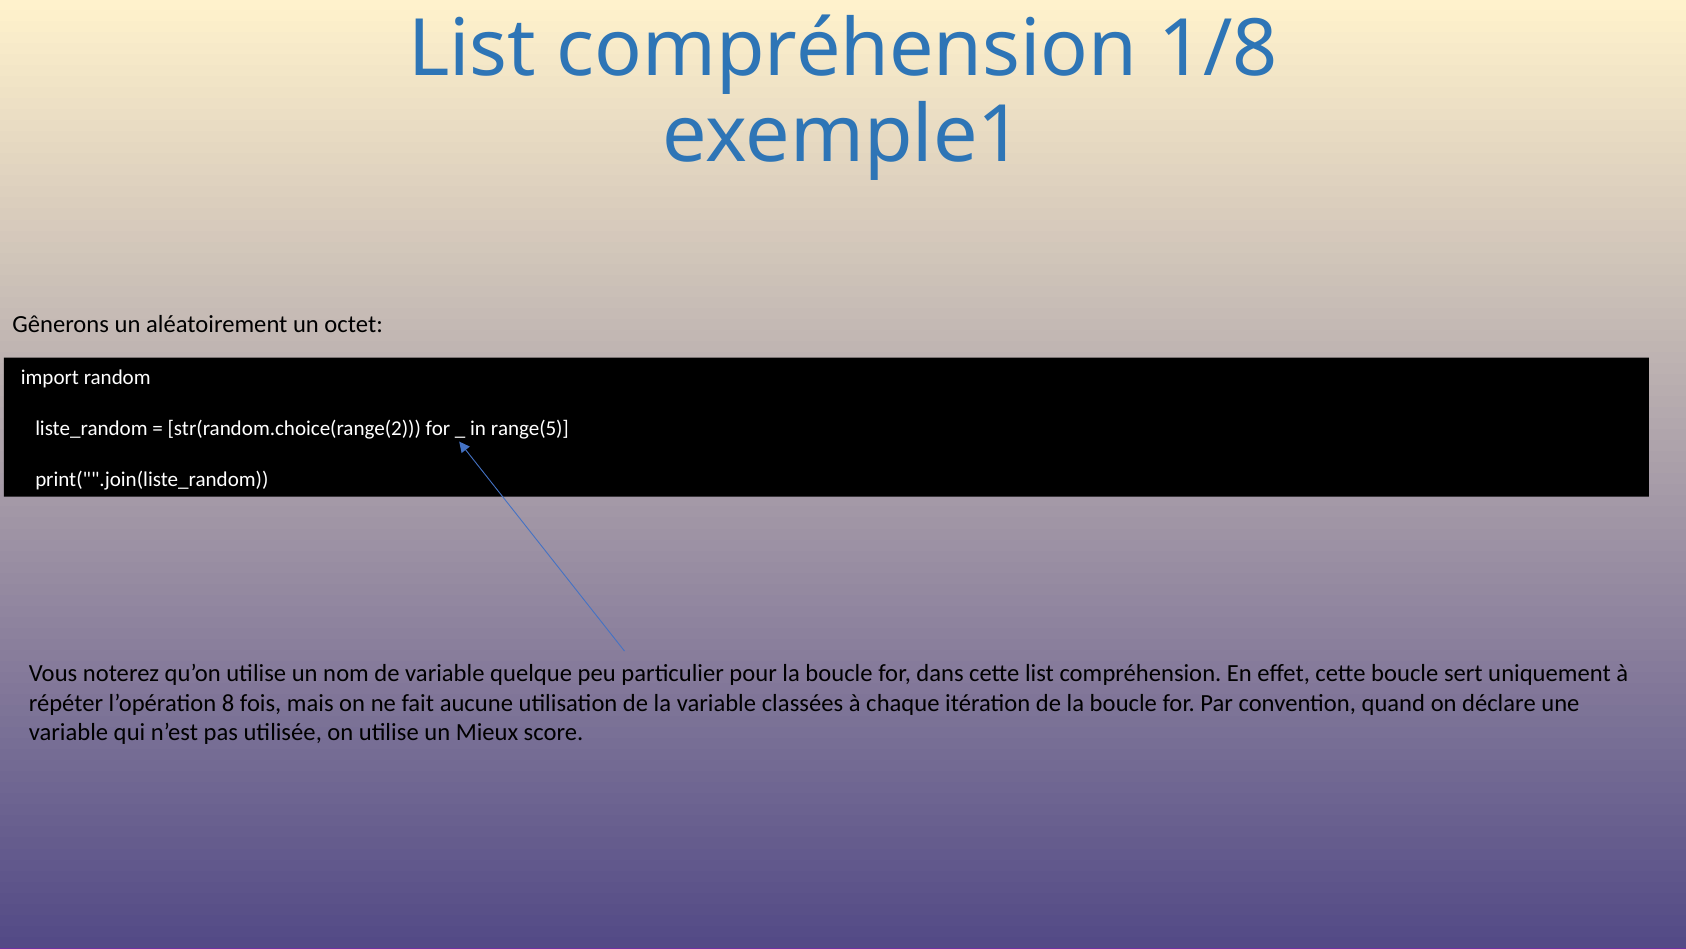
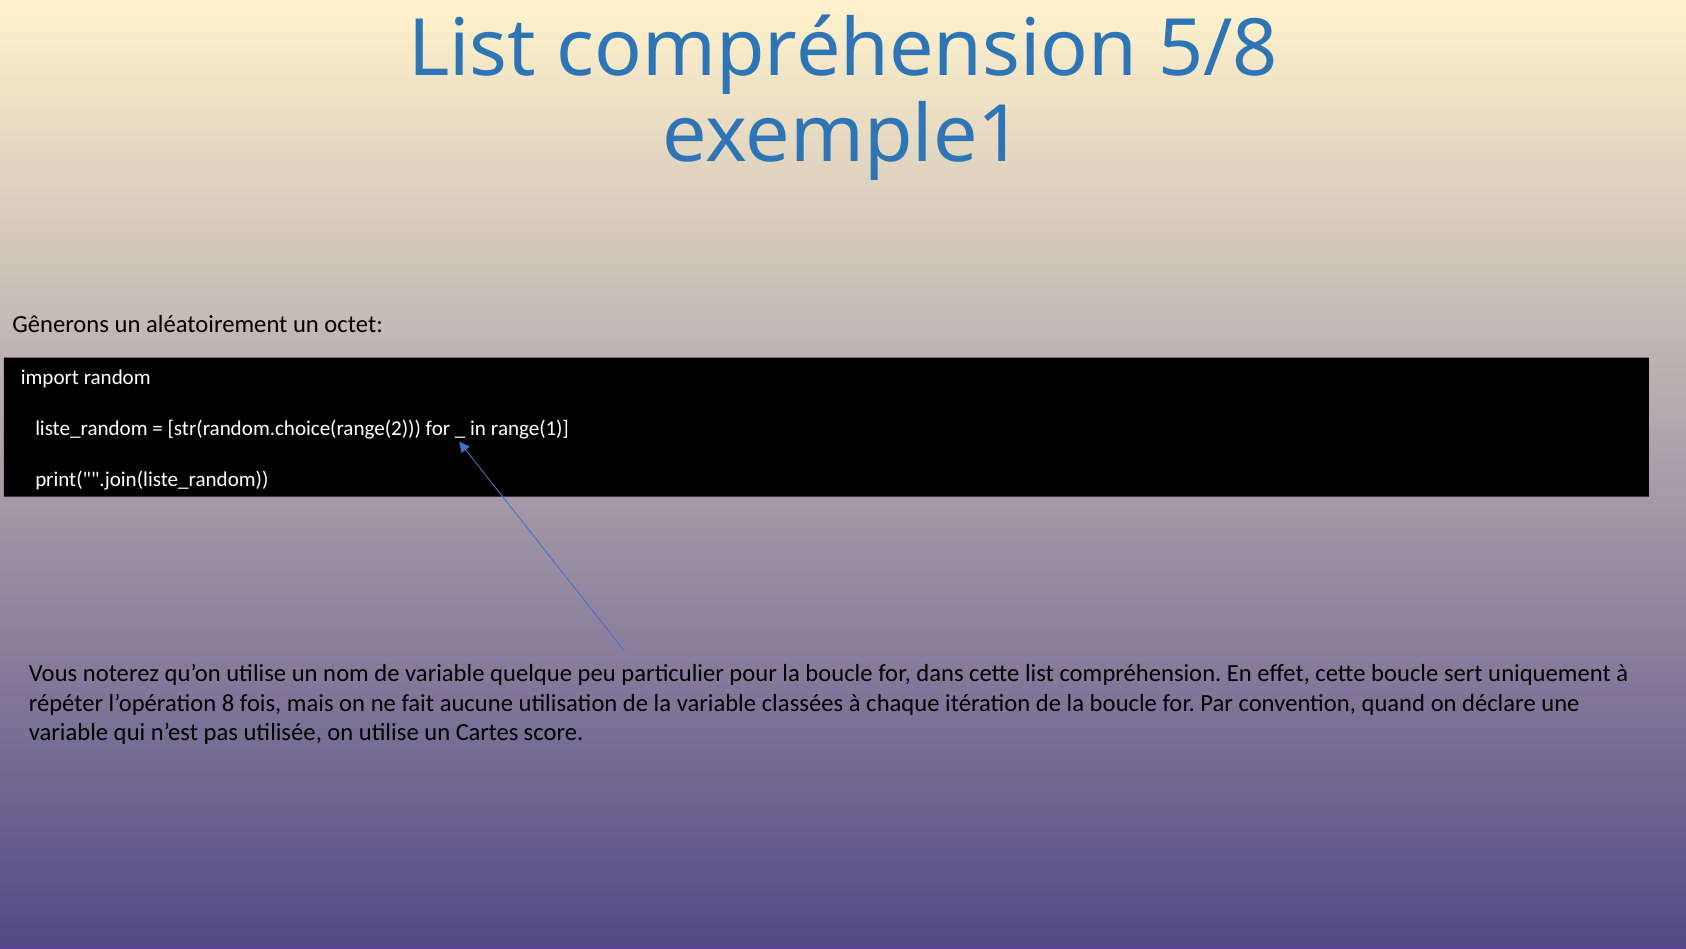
1/8: 1/8 -> 5/8 (1218, 50)
range(5: range(5 -> range(1 (530, 428)
Mieux: Mieux -> Cartes (487, 732)
